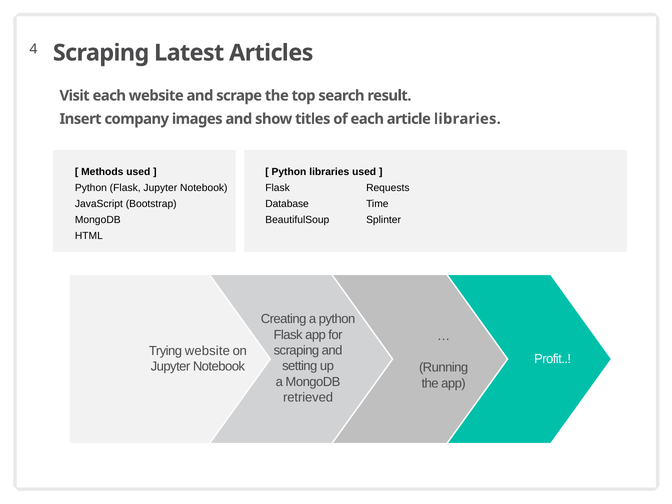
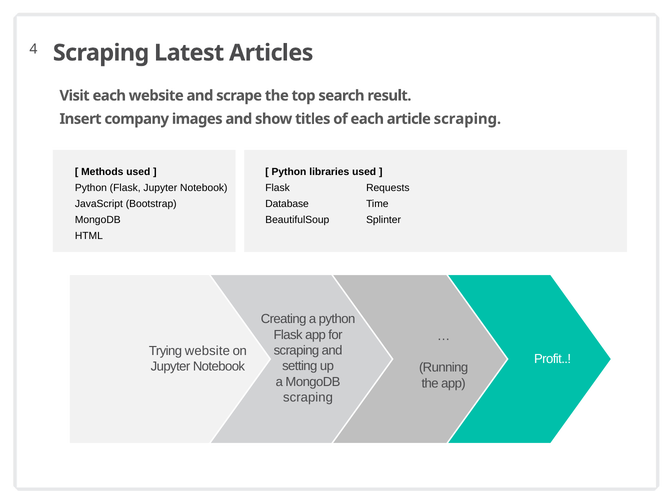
article libraries: libraries -> scraping (467, 119)
retrieved: retrieved -> scraping (308, 398)
